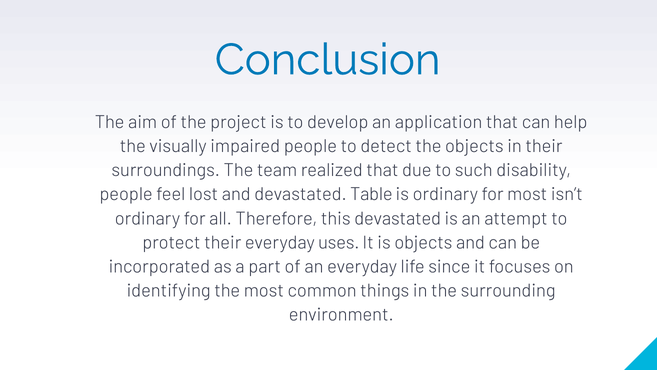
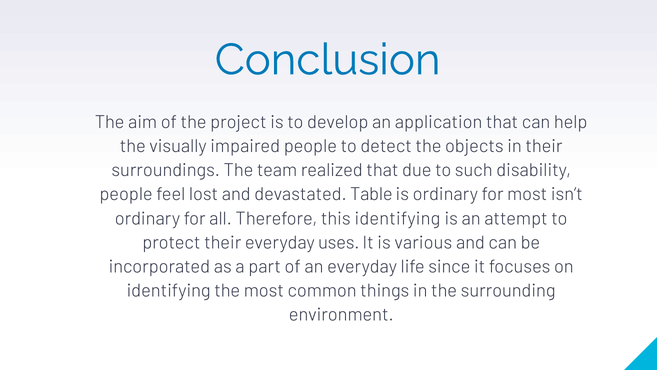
this devastated: devastated -> identifying (397, 218)
is objects: objects -> various (423, 242)
